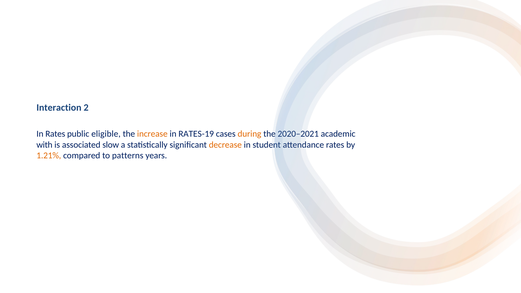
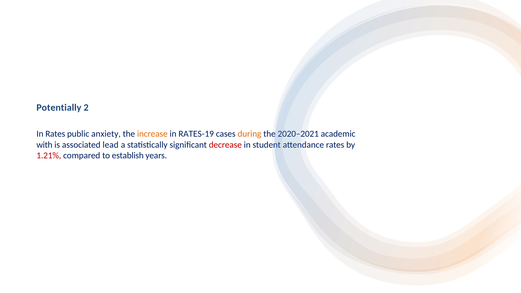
Interaction: Interaction -> Potentially (59, 108)
eligible: eligible -> anxiety (106, 134)
slow: slow -> lead (111, 145)
decrease colour: orange -> red (225, 145)
1.21% colour: orange -> red (49, 156)
patterns: patterns -> establish (128, 156)
